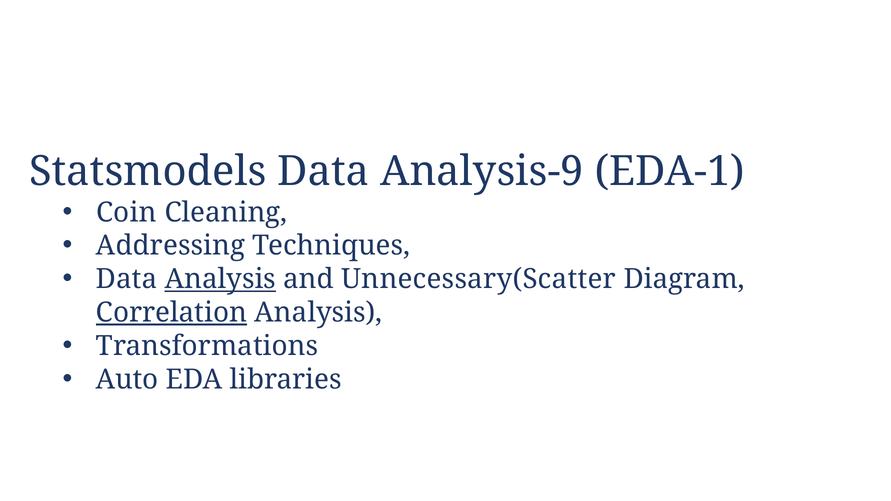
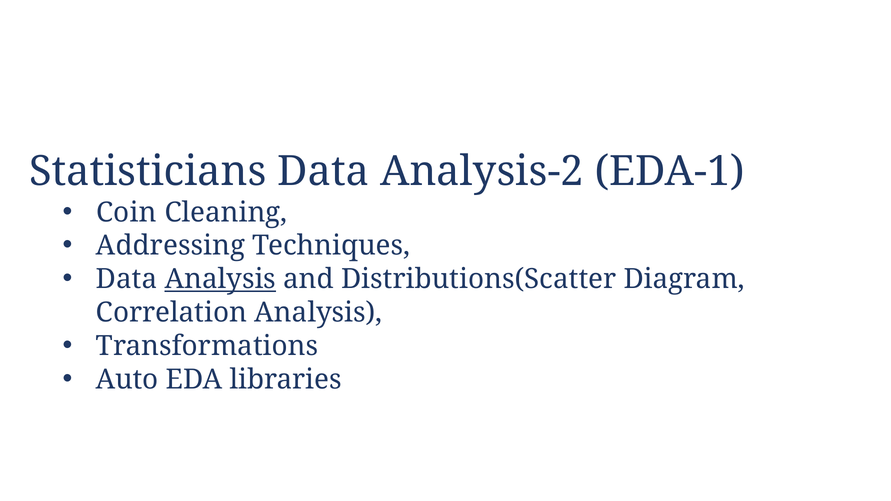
Statsmodels: Statsmodels -> Statisticians (148, 172)
Analysis-9: Analysis-9 -> Analysis-2 (482, 172)
Unnecessary(Scatter: Unnecessary(Scatter -> Distributions(Scatter (479, 279)
Correlation underline: present -> none (172, 313)
